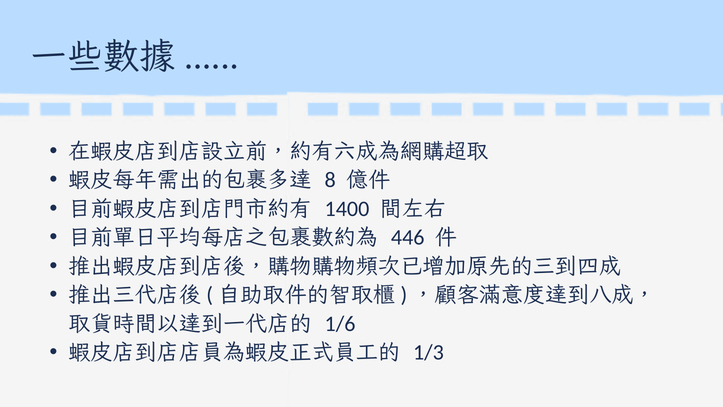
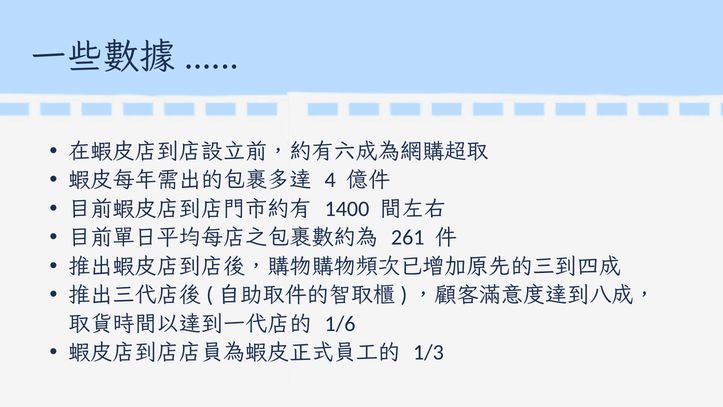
8: 8 -> 4 (330, 180)
446: 446 -> 261 (408, 237)
